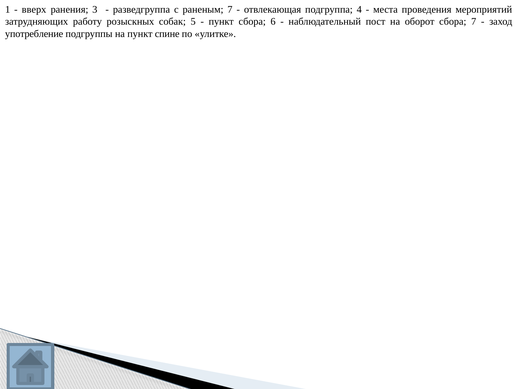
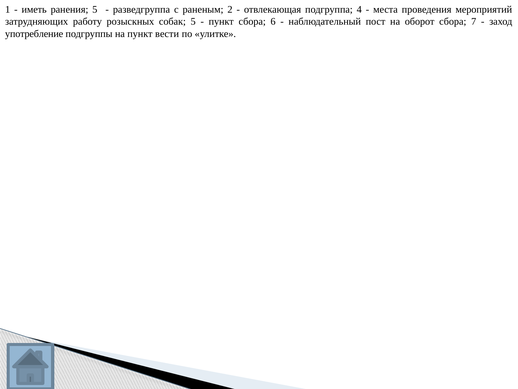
вверх: вверх -> иметь (34, 10)
ранения 3: 3 -> 5 (95, 10)
раненым 7: 7 -> 2 (230, 10)
спине: спине -> вести (167, 34)
